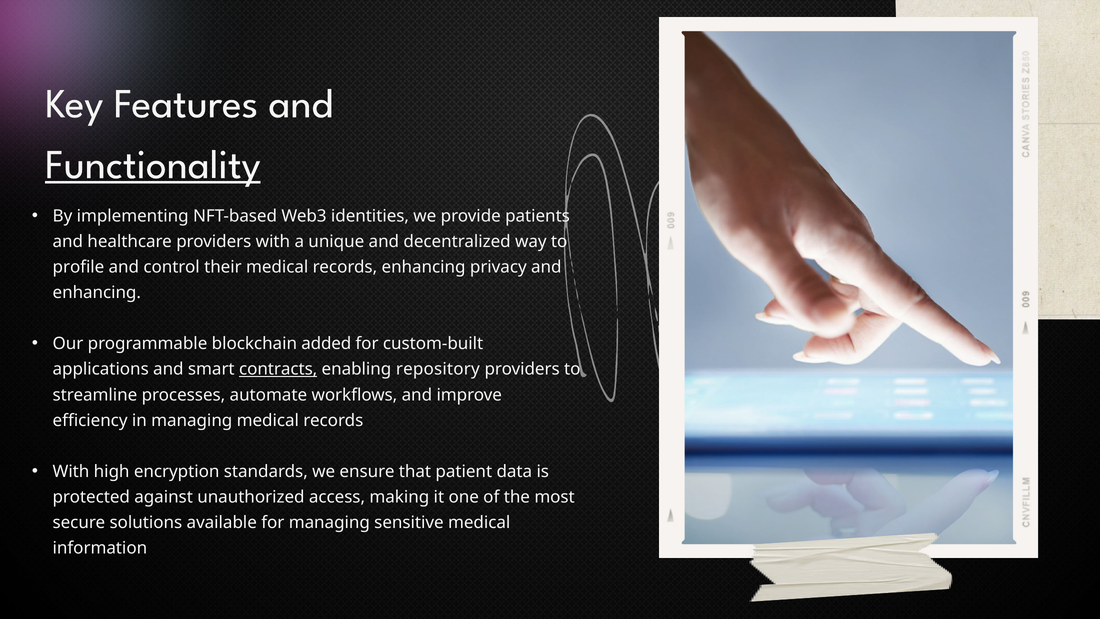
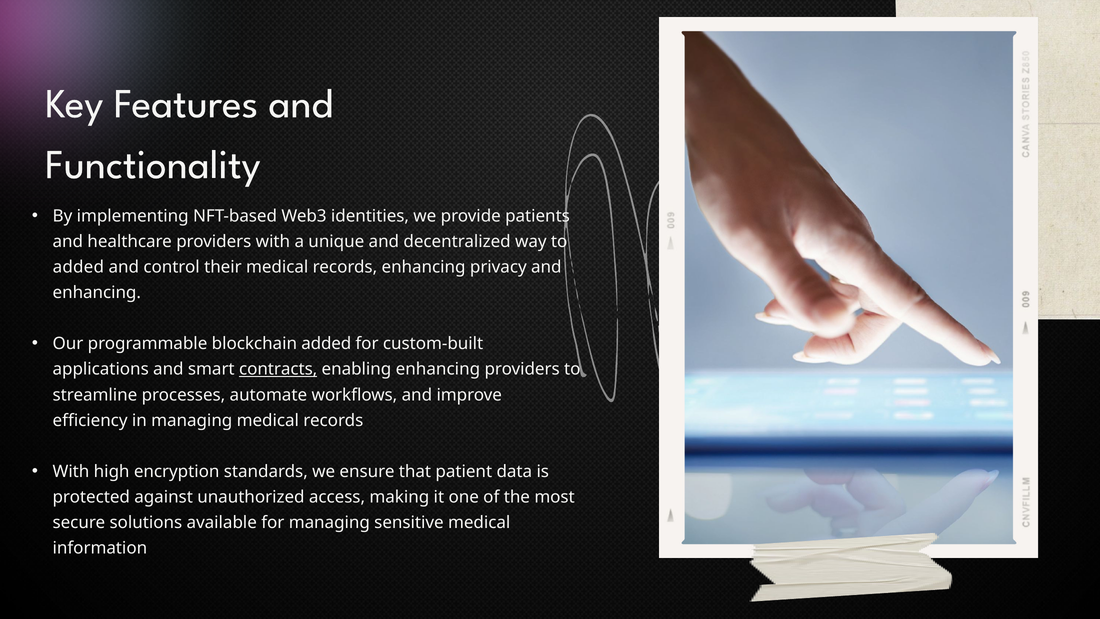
Functionality underline: present -> none (153, 164)
profile: profile -> added (78, 267)
enabling repository: repository -> enhancing (438, 369)
